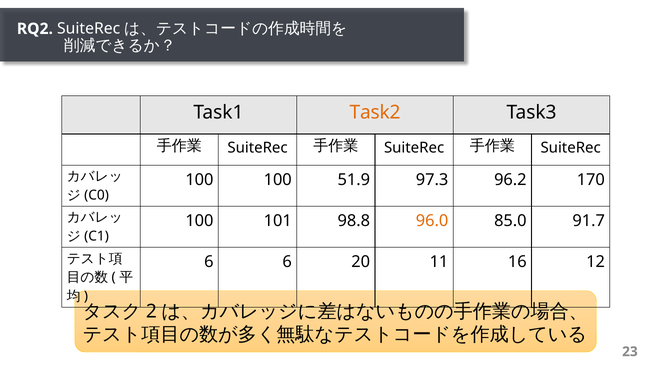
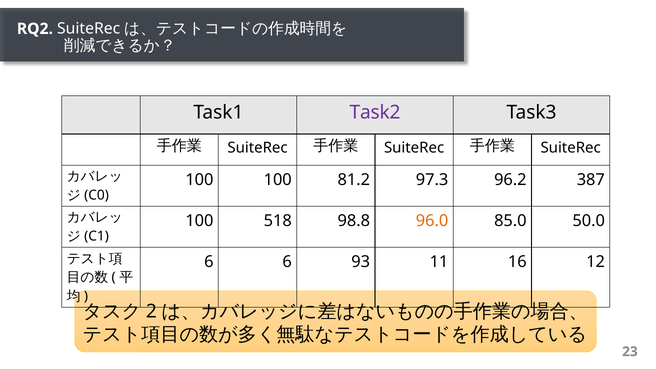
Task2 colour: orange -> purple (375, 112)
51.9: 51.9 -> 81.2 (354, 180)
170: 170 -> 387 (591, 180)
101: 101 -> 518 (278, 221)
91.7: 91.7 -> 50.0 (589, 221)
20: 20 -> 93 (361, 262)
